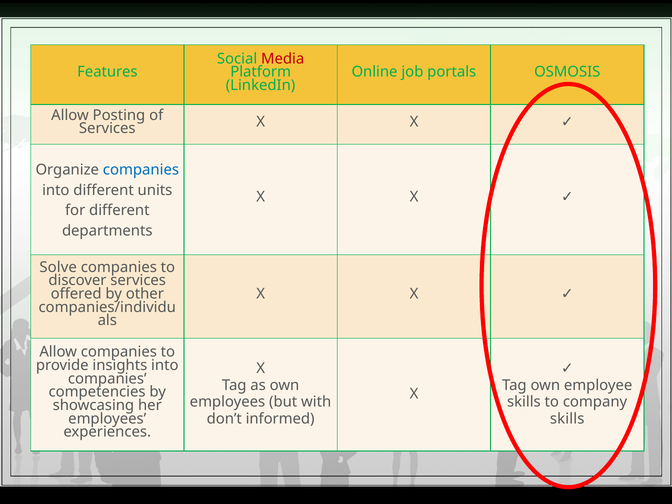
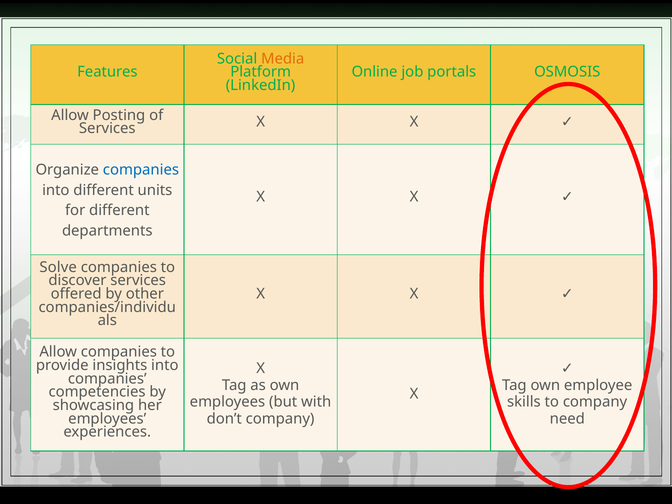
Media colour: red -> orange (283, 59)
don’t informed: informed -> company (280, 419)
skills: skills -> need (567, 419)
